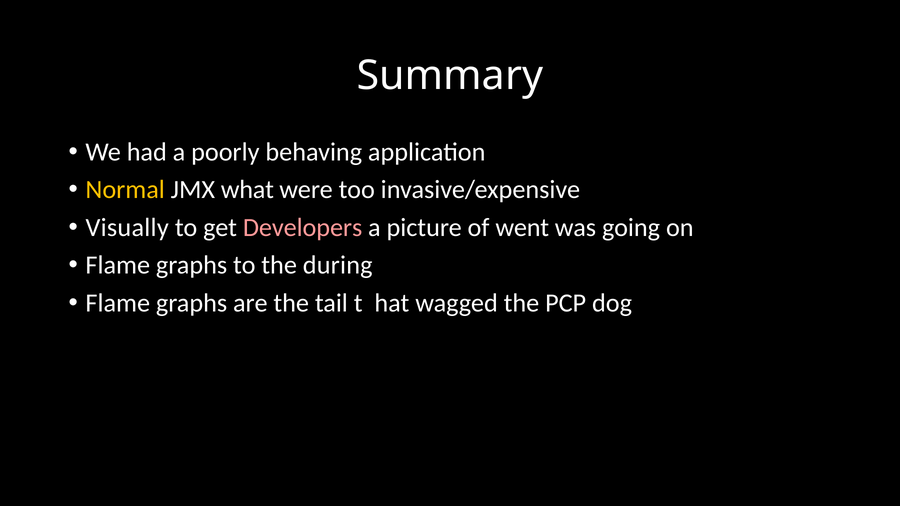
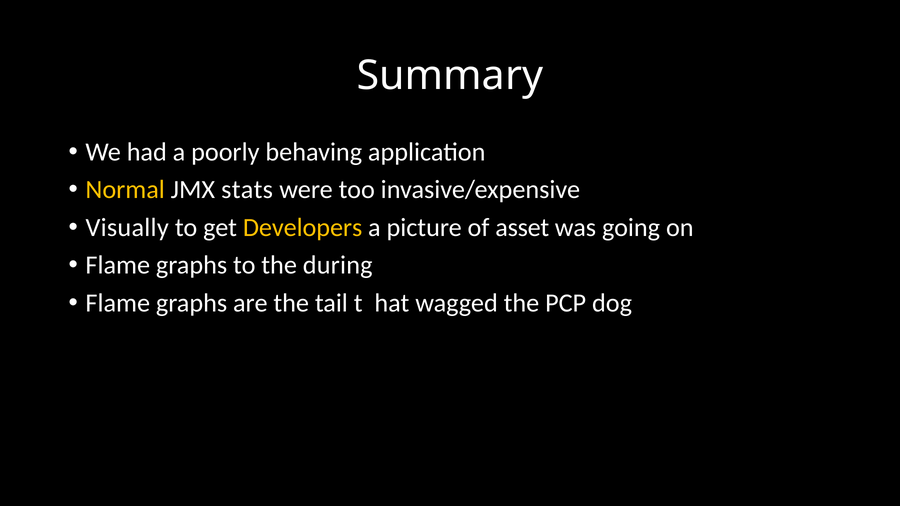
what: what -> stats (247, 190)
Developers colour: pink -> yellow (303, 228)
went: went -> asset (522, 228)
